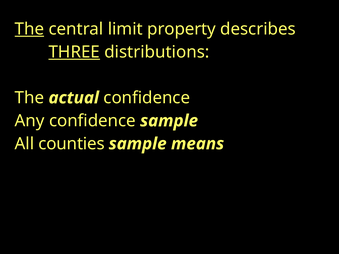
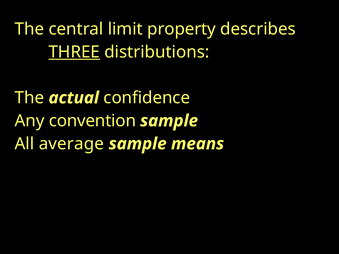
The underline: present -> none (29, 29)
Any confidence: confidence -> convention (92, 121)
counties: counties -> average (71, 144)
